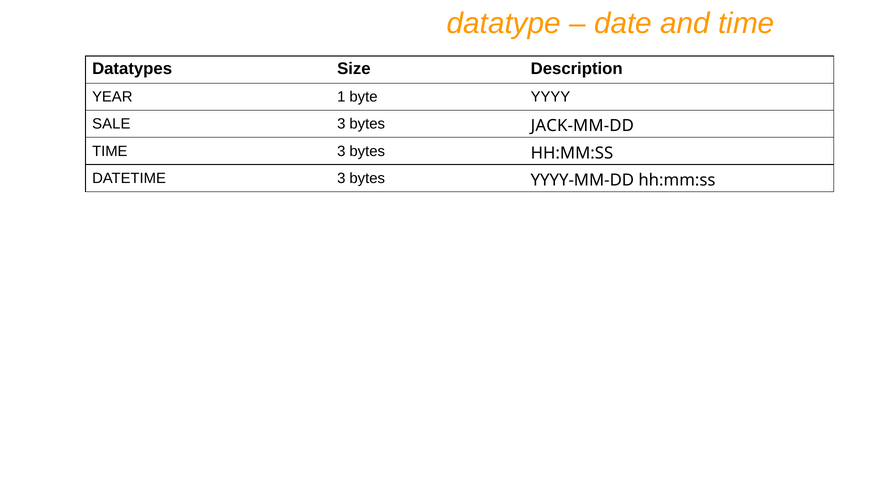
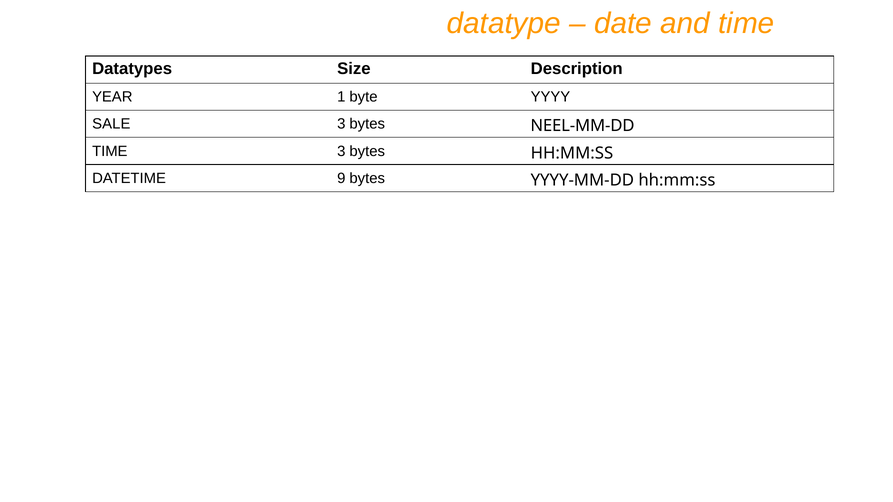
JACK-MM-DD: JACK-MM-DD -> NEEL-MM-DD (582, 126)
DATETIME 3: 3 -> 9 (341, 178)
